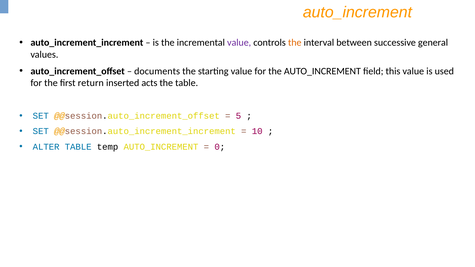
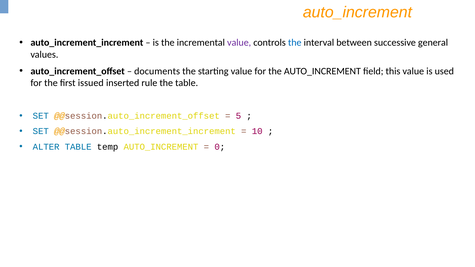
the colour: orange -> blue (295, 43)
return: return -> issued (91, 83)
acts: acts -> rule (149, 83)
